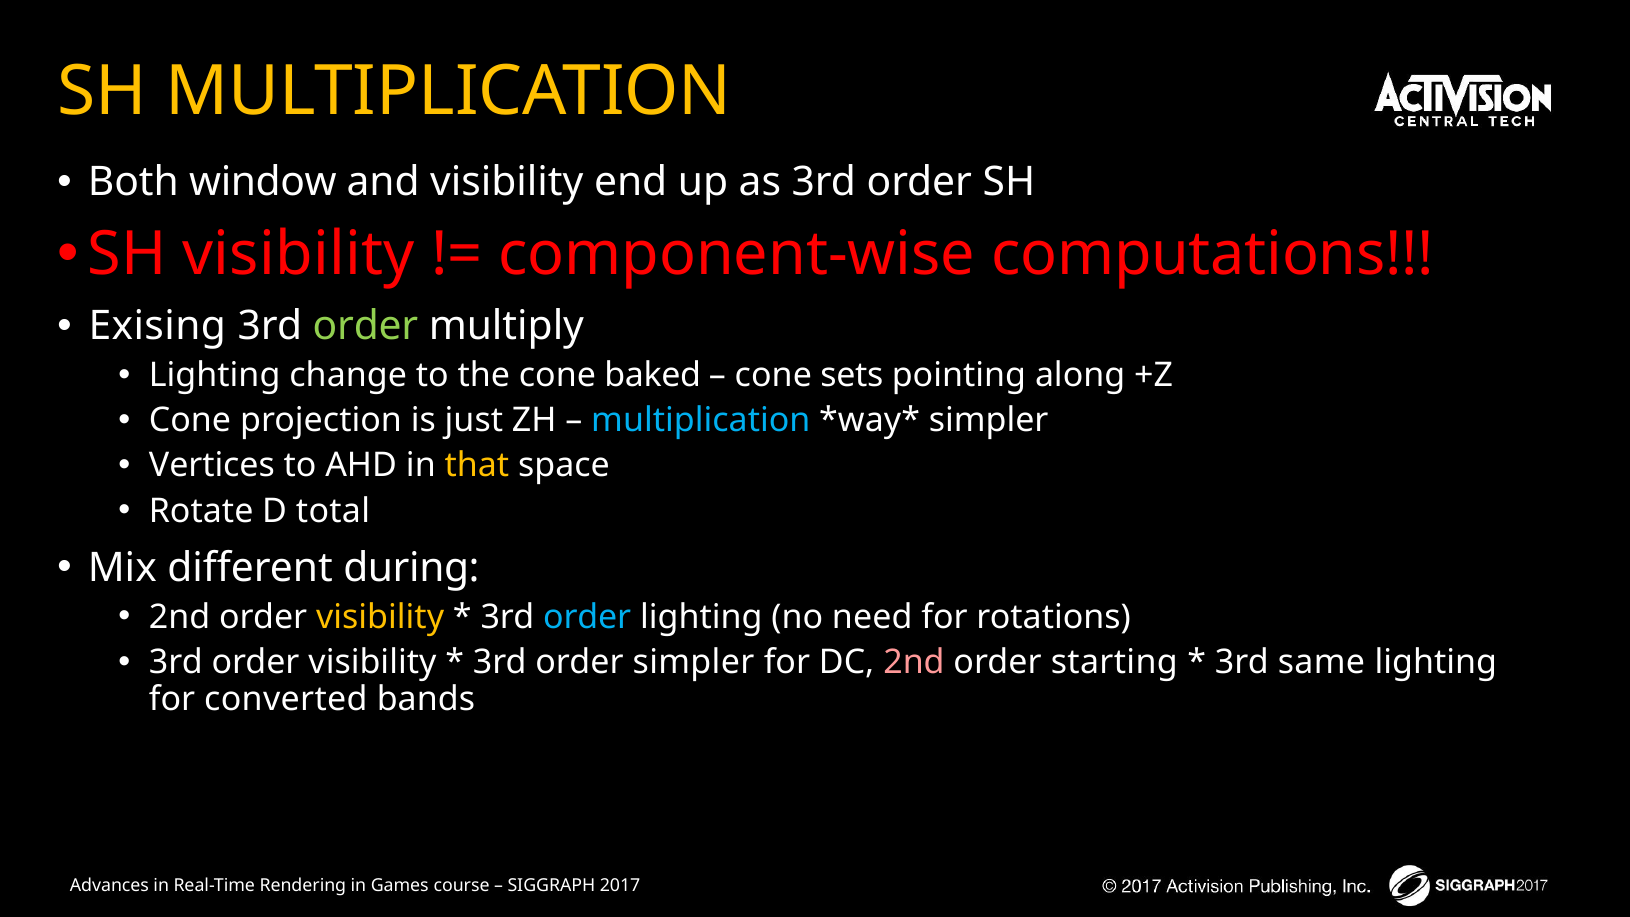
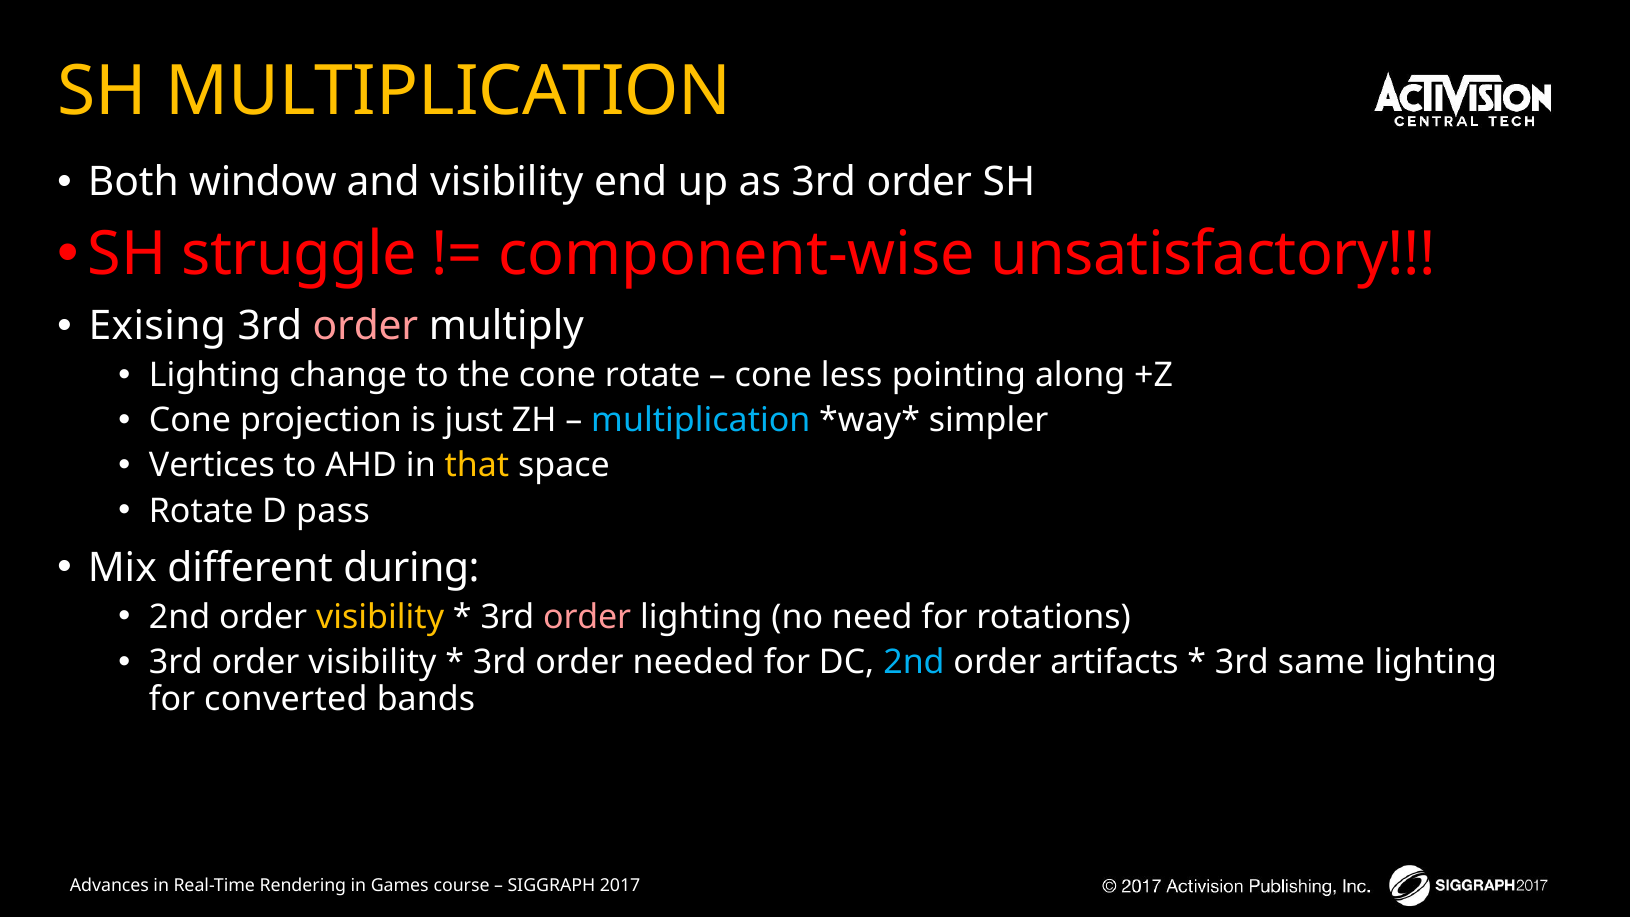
SH visibility: visibility -> struggle (299, 254)
computations: computations -> unsatisfactory (1213, 254)
order colour: light green -> pink (365, 326)
cone baked: baked -> rotate (653, 375)
sets: sets -> less (852, 375)
total: total -> pass (333, 511)
order colour: light blue -> pink (587, 617)
order simpler: simpler -> needed (694, 662)
2nd colour: pink -> light blue (914, 662)
starting: starting -> artifacts (1115, 662)
